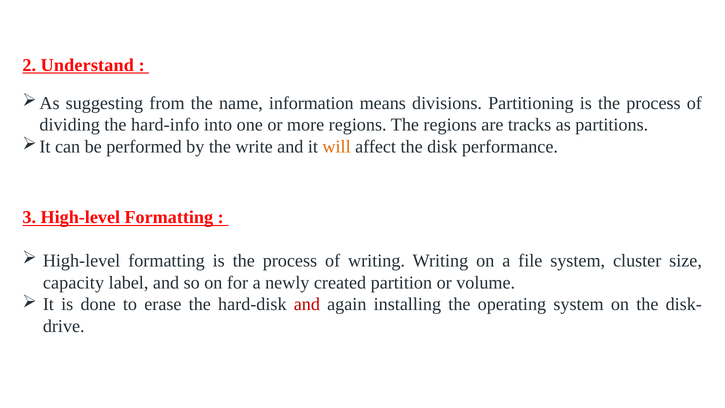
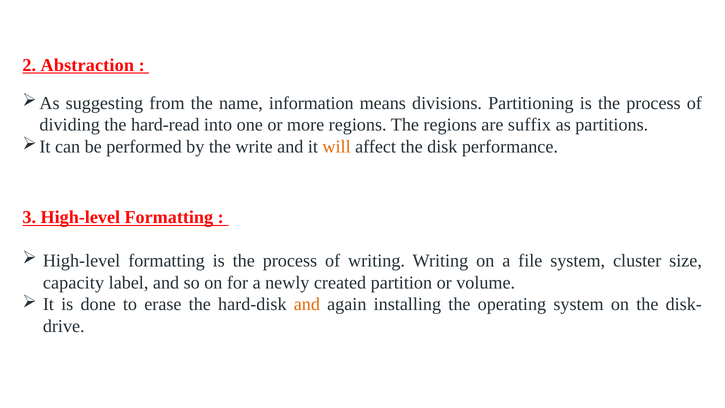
Understand: Understand -> Abstraction (87, 65)
hard-info: hard-info -> hard-read (165, 125)
tracks: tracks -> suffix (529, 125)
and colour: red -> orange (307, 304)
